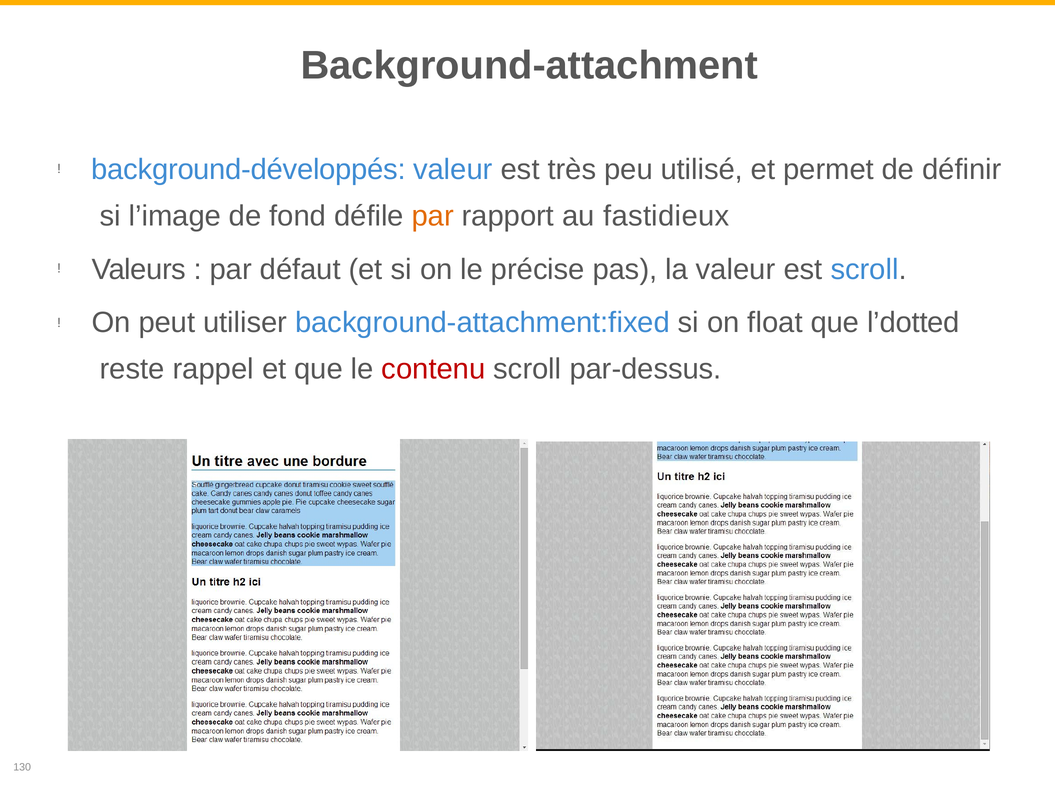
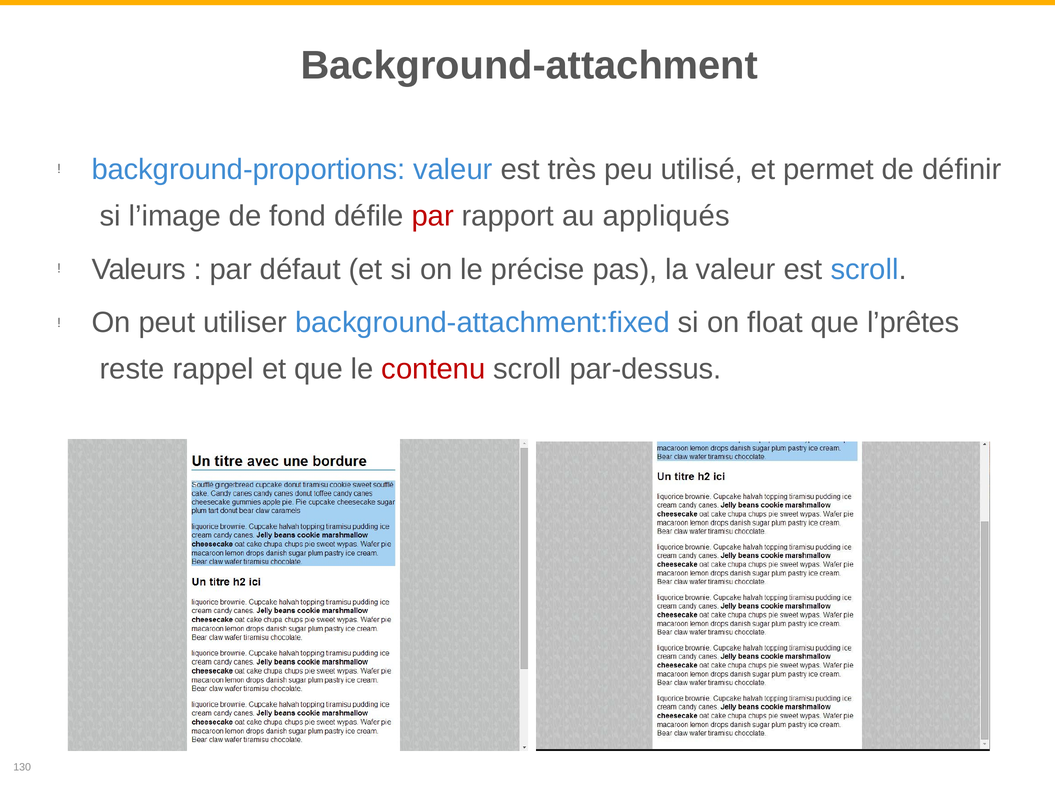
background-développés: background-développés -> background-proportions (249, 170)
par colour: orange -> red (433, 216)
fastidieux: fastidieux -> appliqués (666, 216)
l’dotted: l’dotted -> l’prêtes (913, 323)
